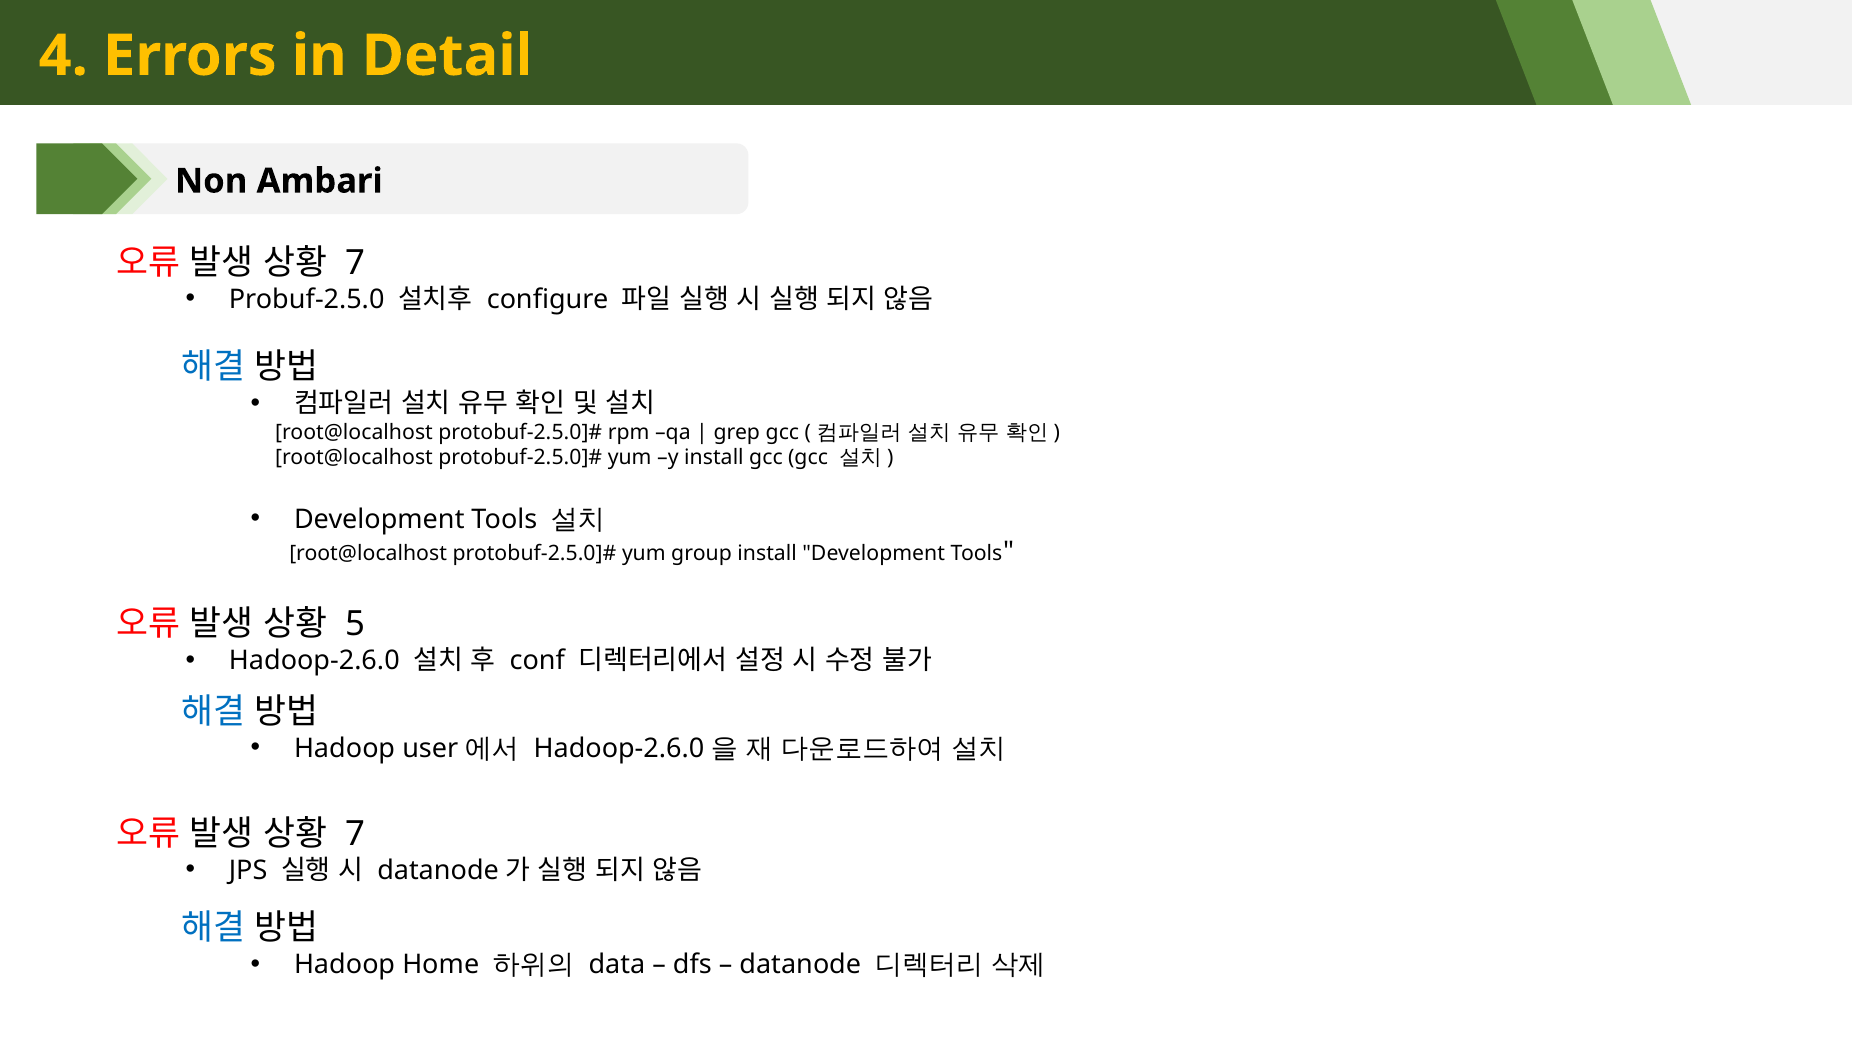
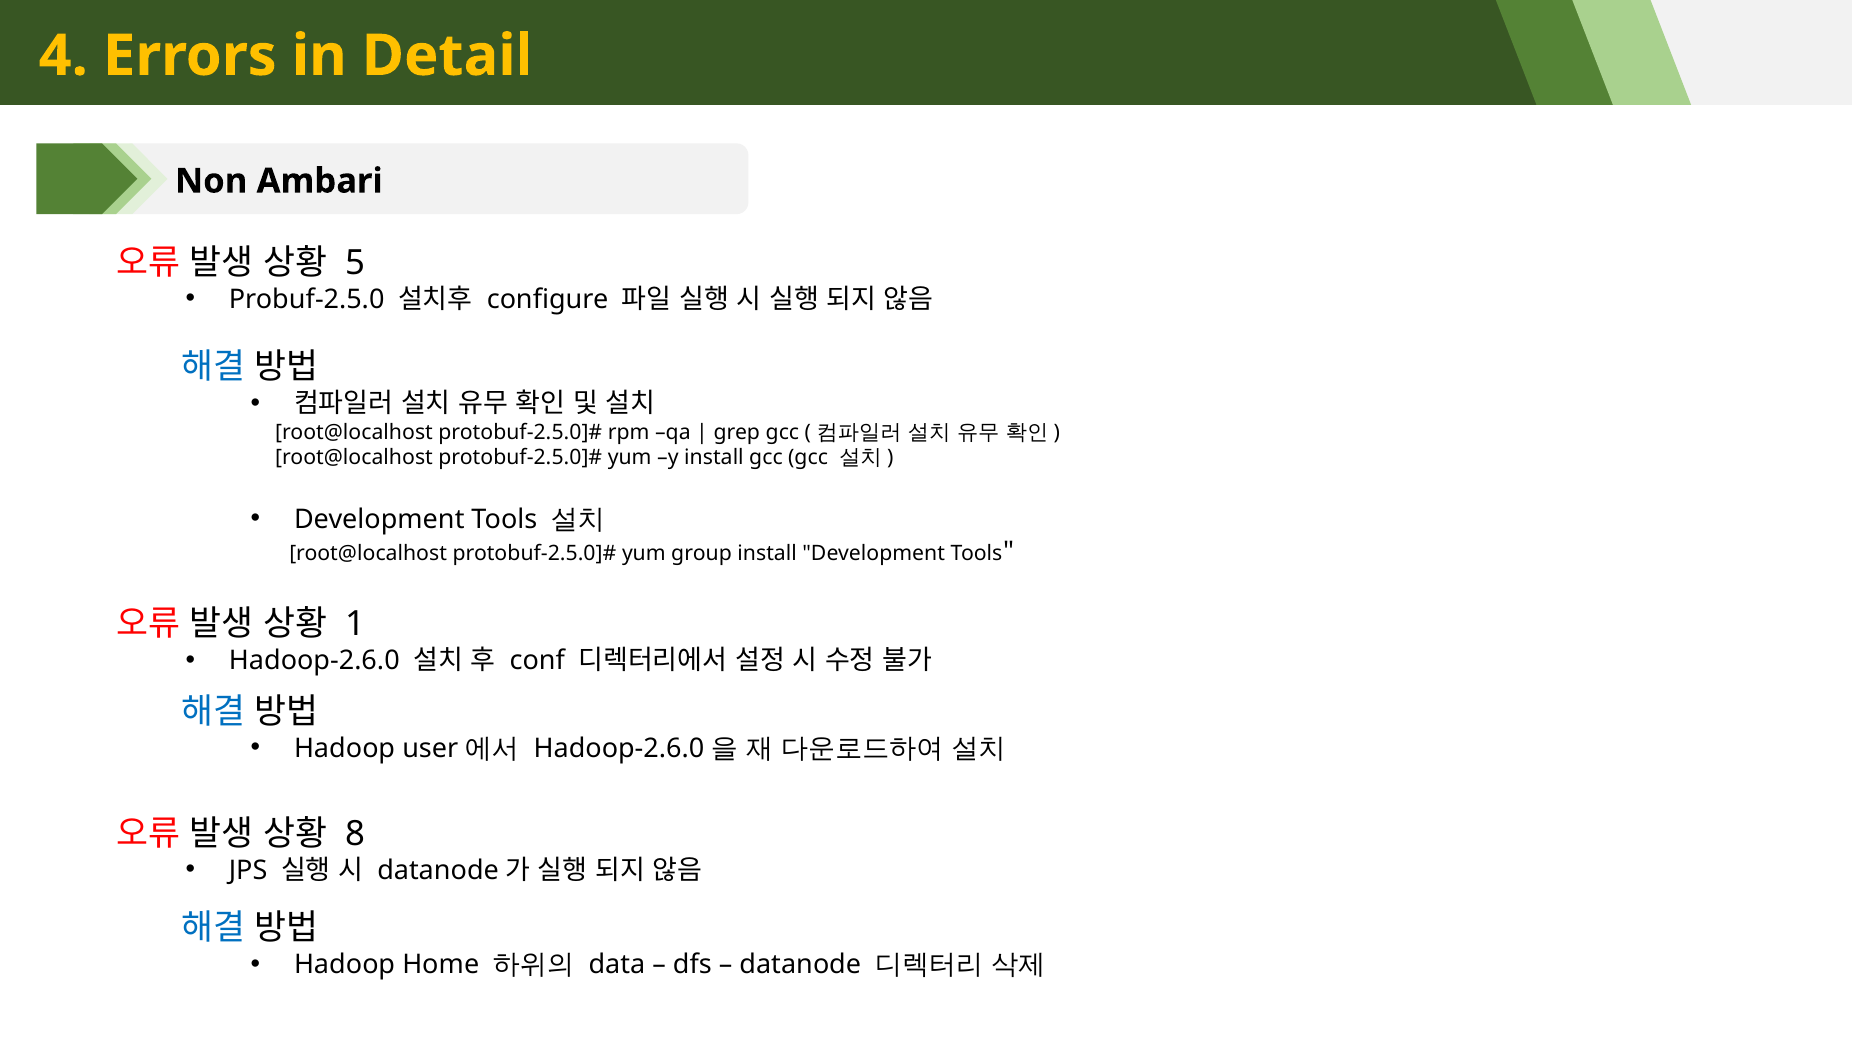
7: 7 -> 5 (355, 263)
5: 5 -> 1 (355, 624)
7: 7 -> 8 (355, 834)
